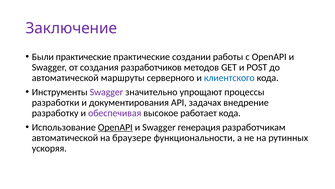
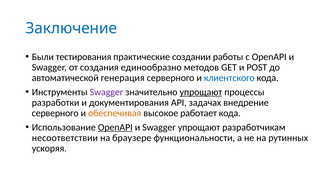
Заключение colour: purple -> blue (71, 28)
Были практические: практические -> тестирования (84, 57)
разработчиков: разработчиков -> единообразно (151, 67)
маршруты: маршруты -> генерация (123, 78)
упрощают underline: none -> present (201, 92)
разработку: разработку -> серверного (55, 113)
обеспечивая colour: purple -> orange (115, 113)
Swagger генерация: генерация -> упрощают (199, 127)
автоматической: автоматической -> несоответствии (65, 138)
